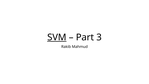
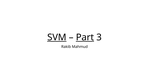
Part underline: none -> present (85, 37)
